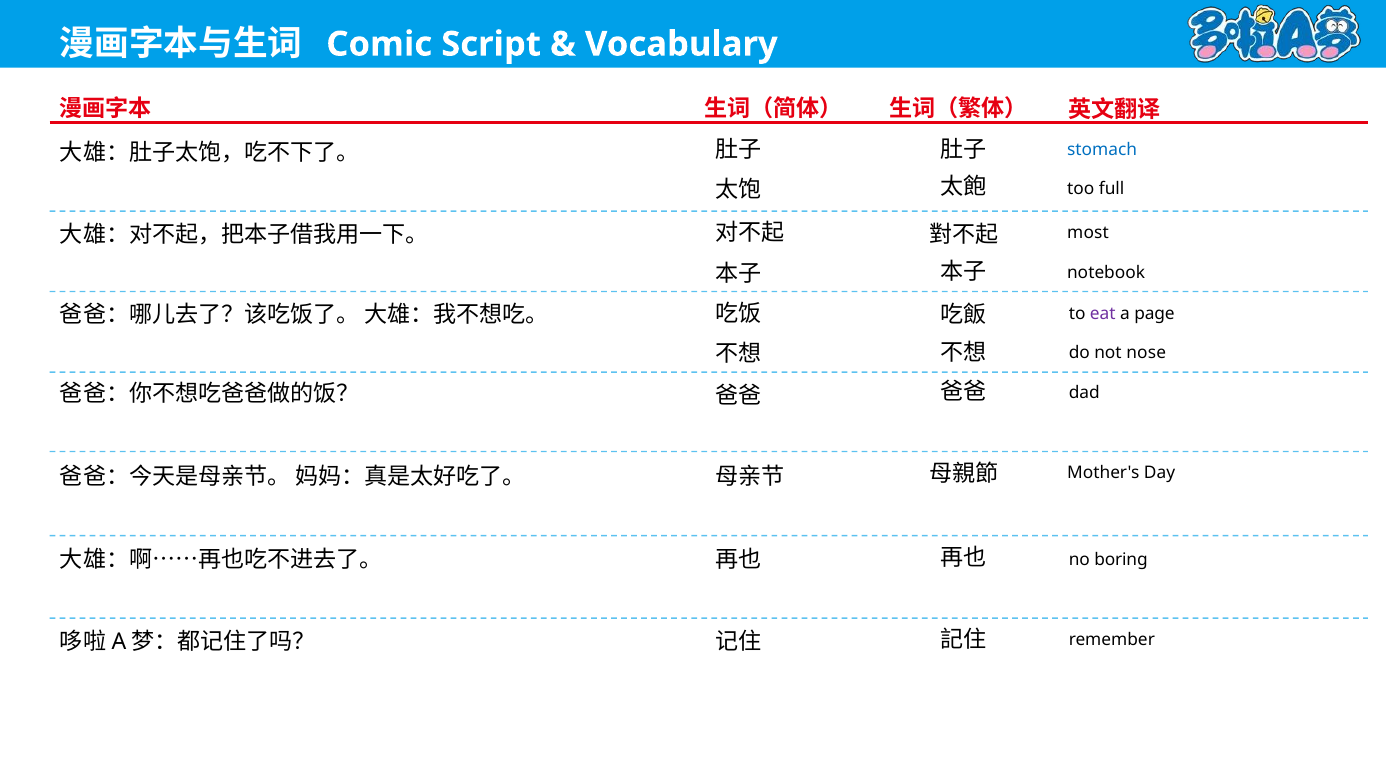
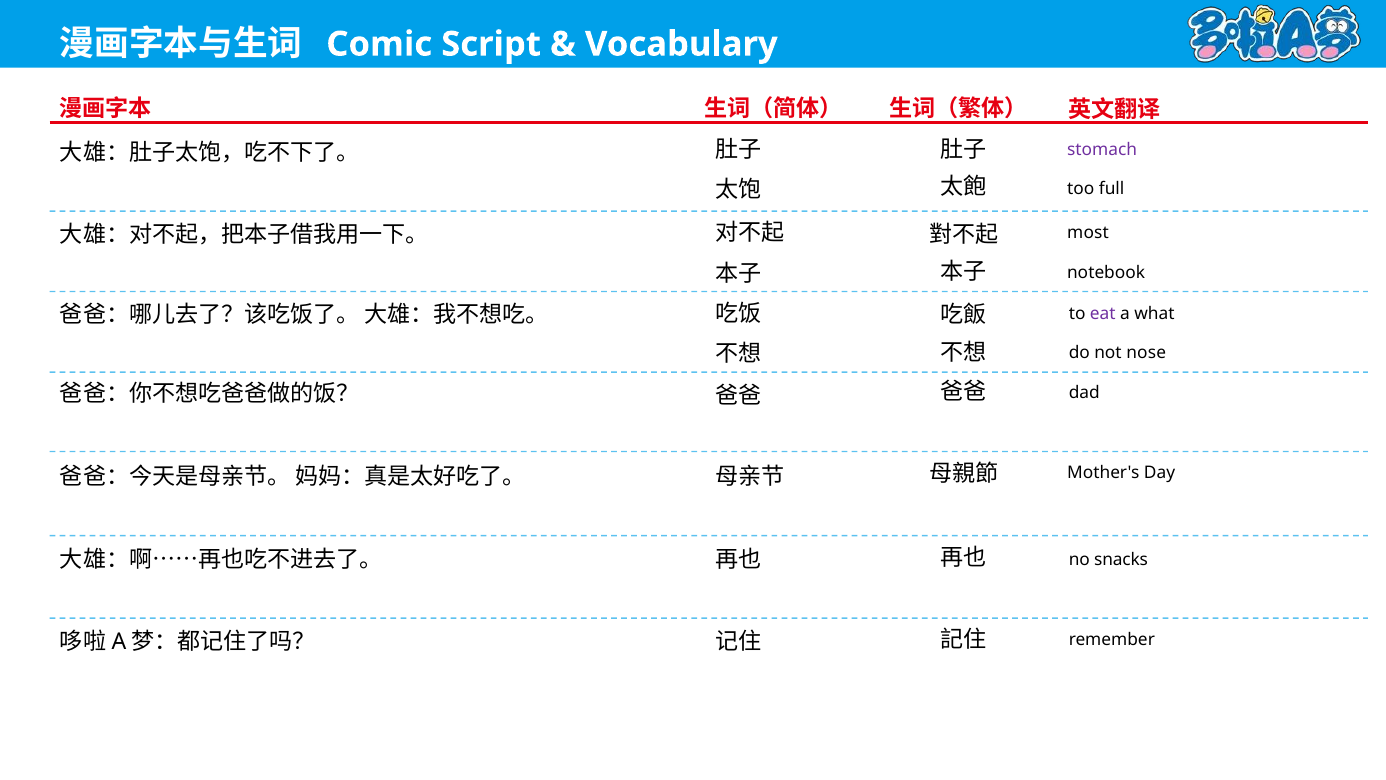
stomach colour: blue -> purple (1102, 149)
page: page -> what (1154, 314)
boring: boring -> snacks (1121, 559)
